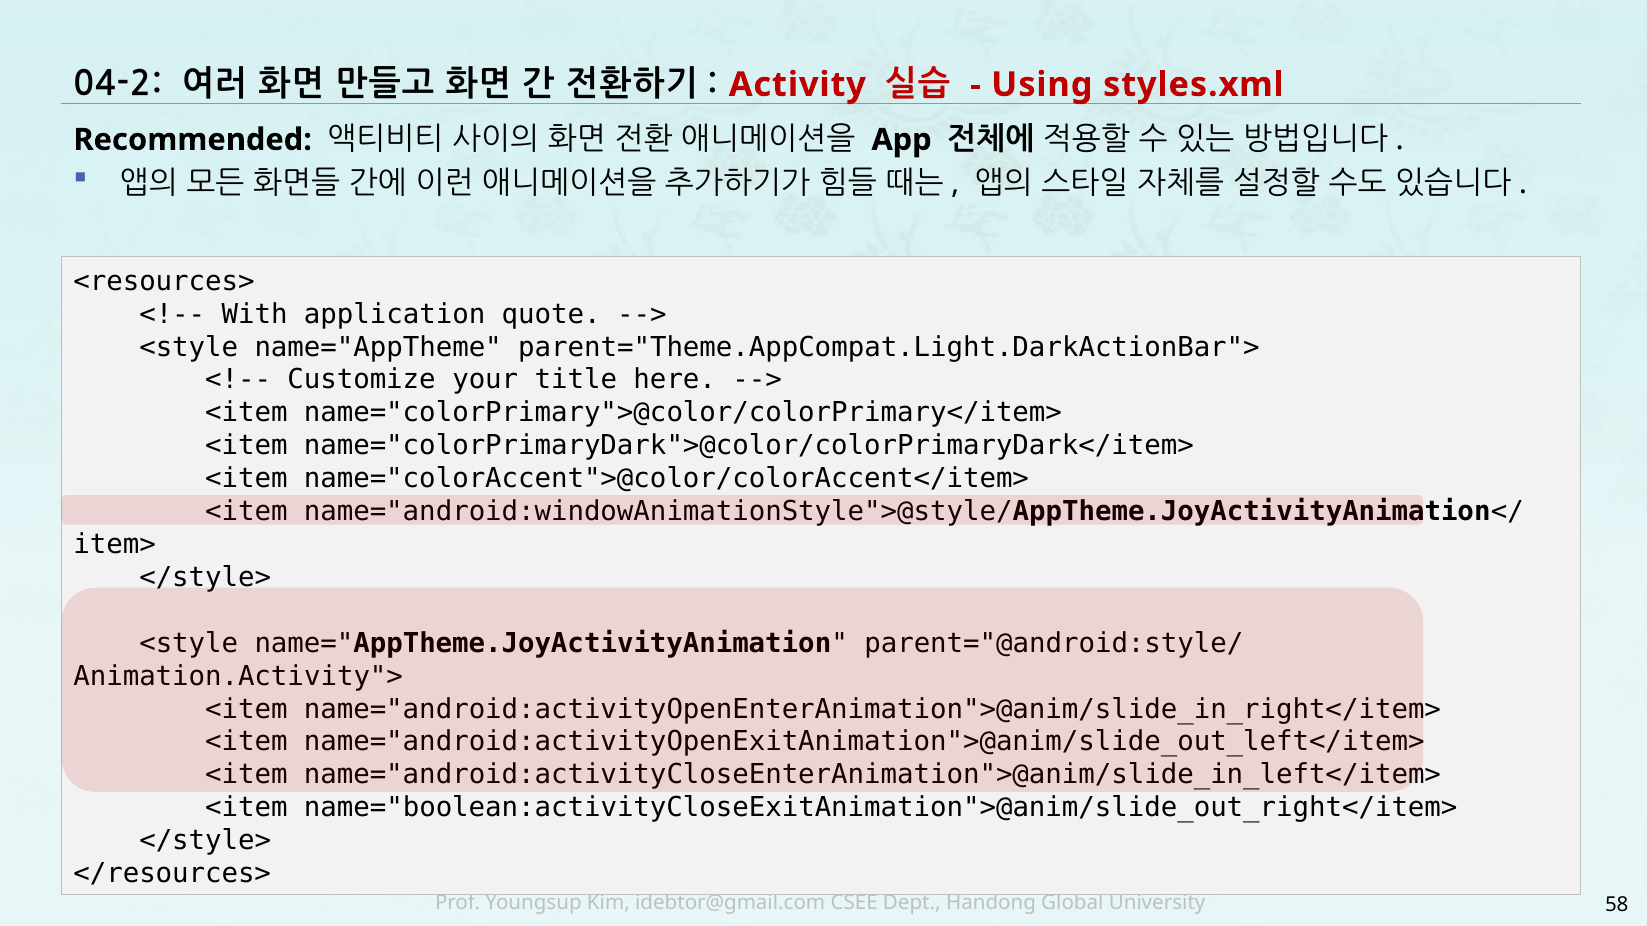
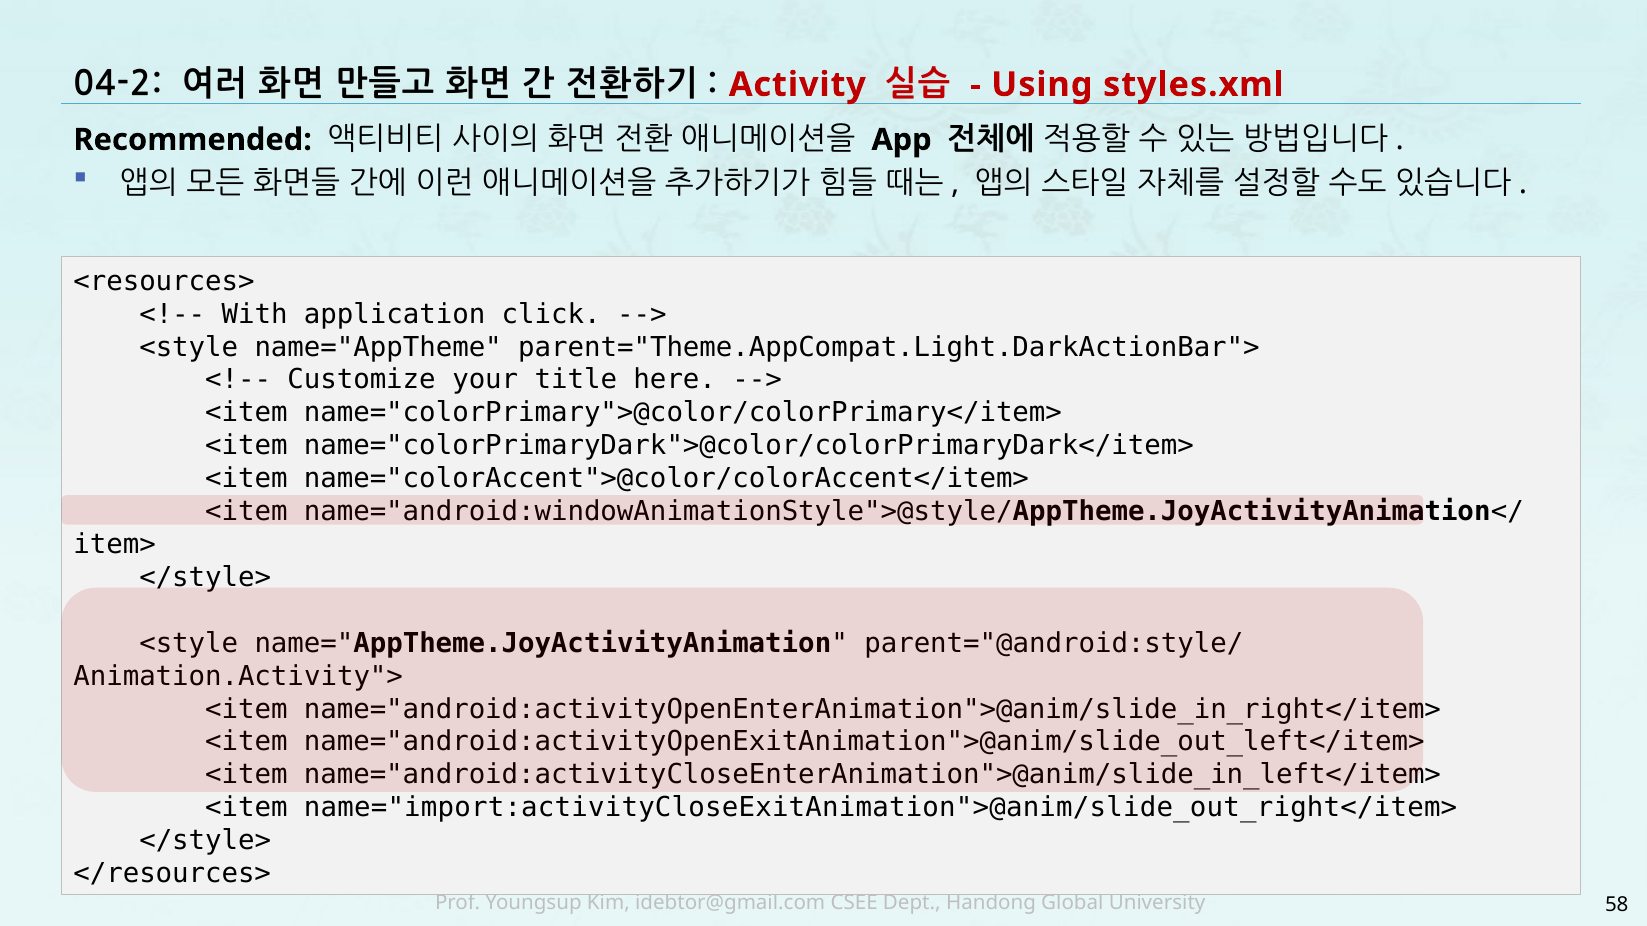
quote: quote -> click (551, 314)
name="boolean:activityCloseExitAnimation">@anim/slide_out_right</item>: name="boolean:activityCloseExitAnimation">@anim/slide_out_right</item> -> name="import:activityCloseExitAnimation">@anim/slide_out_right</item> (881, 808)
